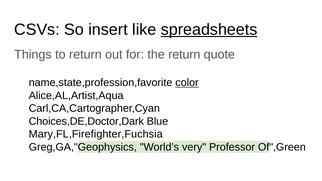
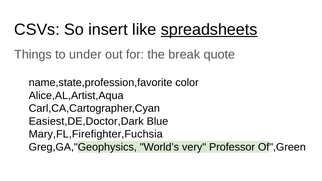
to return: return -> under (85, 54)
the return: return -> break (184, 54)
color underline: present -> none (187, 83)
Choices,DE,Doctor,Dark: Choices,DE,Doctor,Dark -> Easiest,DE,Doctor,Dark (86, 121)
